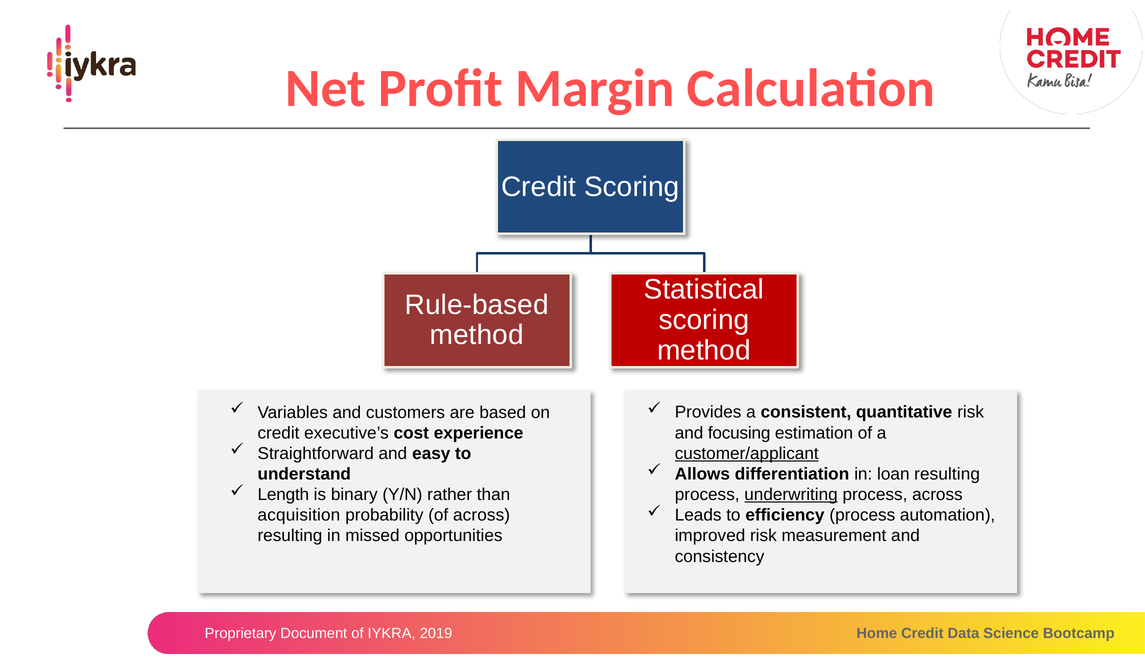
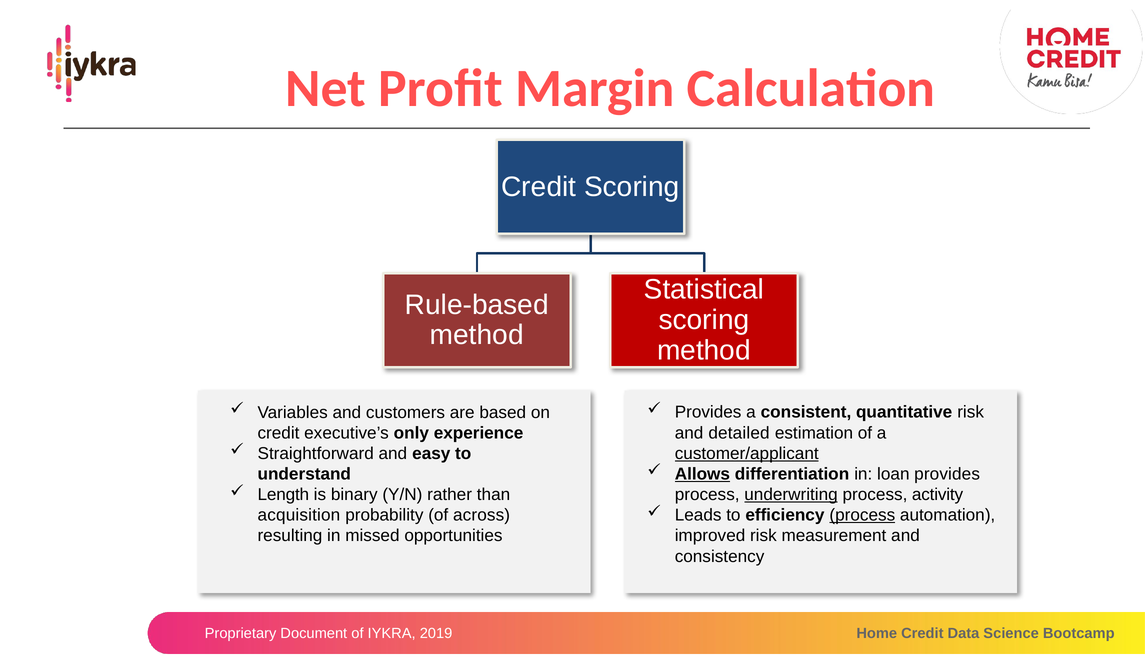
focusing: focusing -> detailed (739, 433)
cost: cost -> only (411, 433)
Allows underline: none -> present (702, 474)
loan resulting: resulting -> provides (947, 474)
process across: across -> activity (938, 495)
process underline: none -> present (862, 515)
